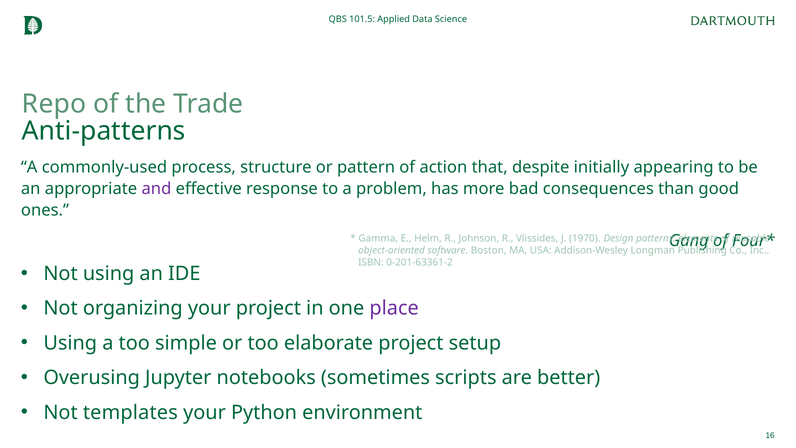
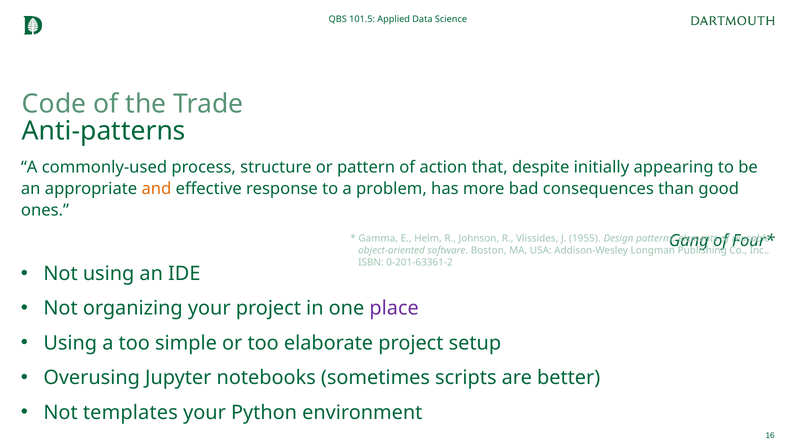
Repo: Repo -> Code (54, 104)
and colour: purple -> orange (156, 189)
1970: 1970 -> 1955 (585, 238)
